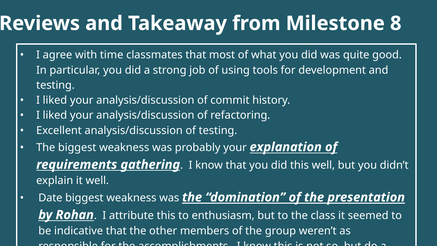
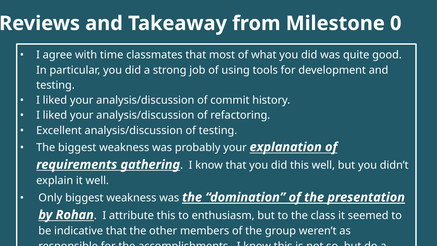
8: 8 -> 0 (396, 23)
Date: Date -> Only (50, 198)
